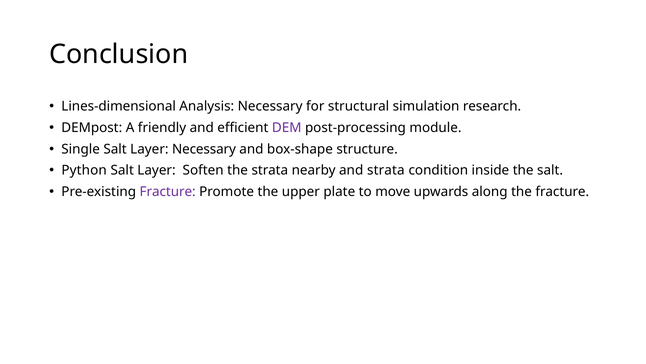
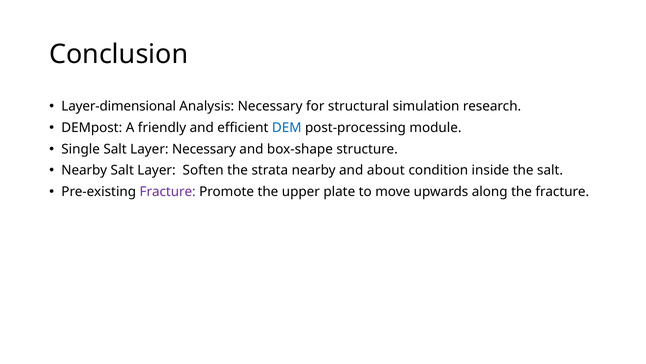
Lines-dimensional: Lines-dimensional -> Layer-dimensional (119, 106)
DEM colour: purple -> blue (287, 128)
Python: Python -> Nearby (84, 170)
and strata: strata -> about (386, 170)
